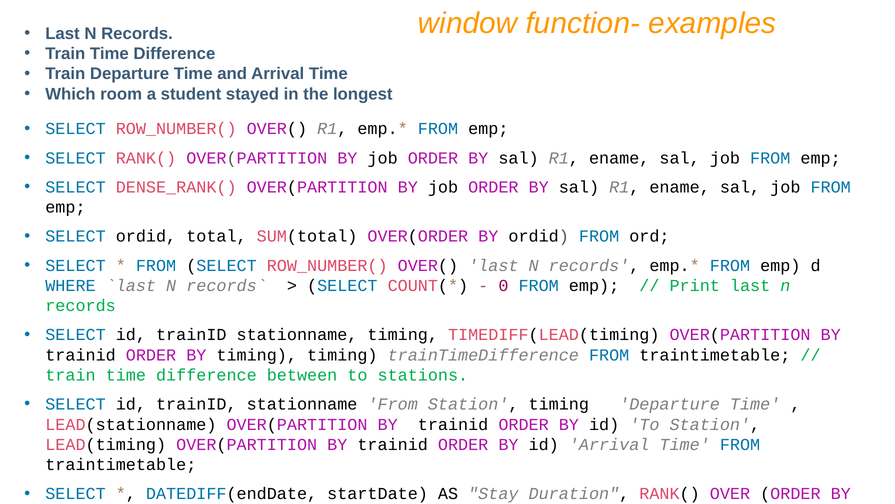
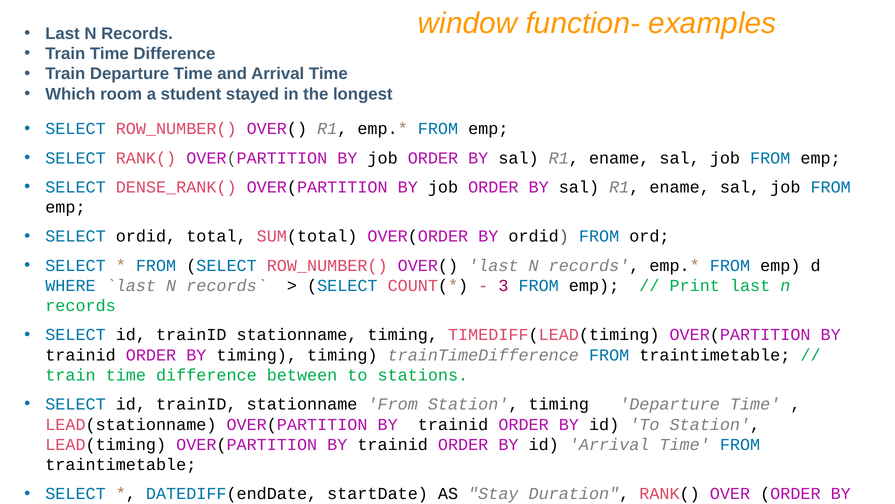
0: 0 -> 3 (503, 285)
